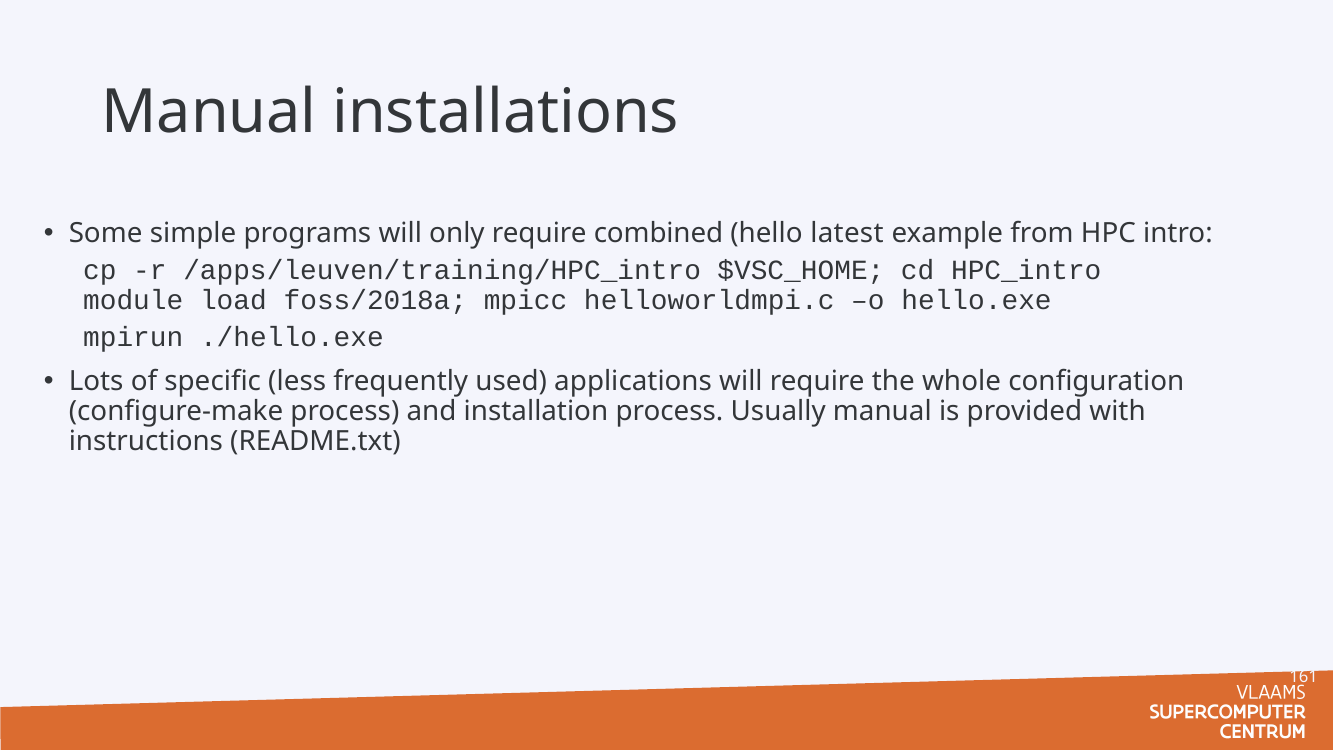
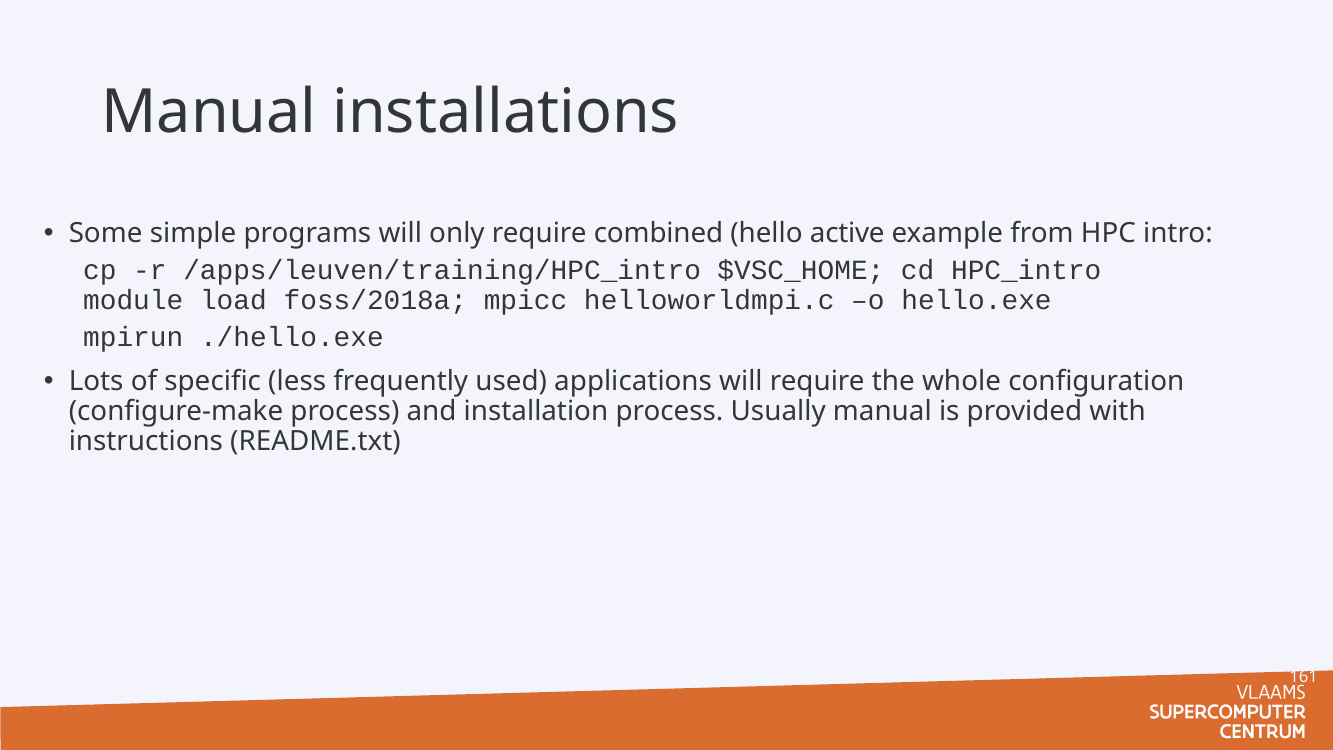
latest: latest -> active (847, 234)
